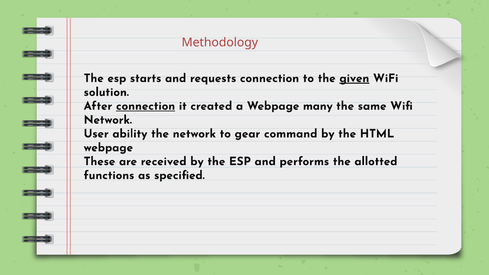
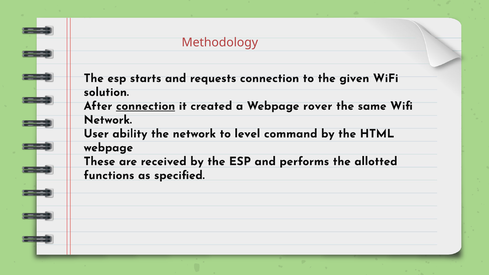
given underline: present -> none (354, 78)
many: many -> rover (318, 106)
gear: gear -> level (247, 134)
